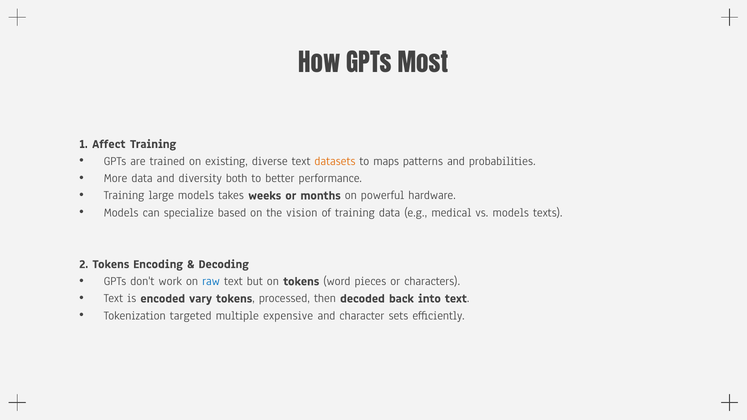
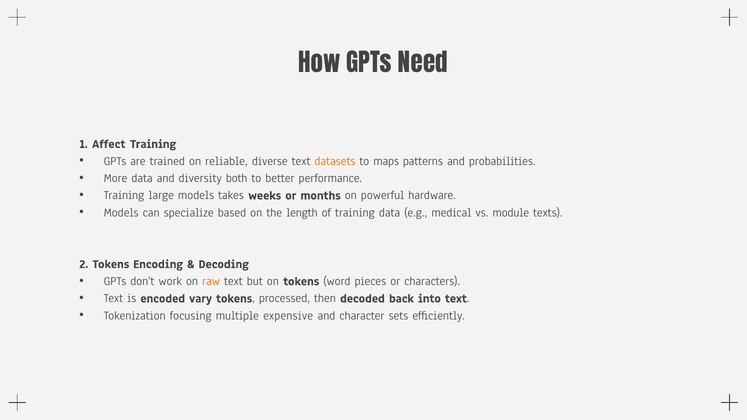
Most: Most -> Need (423, 64)
existing: existing -> reliable (226, 161)
vision: vision -> length (302, 213)
vs models: models -> module (511, 213)
raw colour: blue -> orange (211, 281)
targeted: targeted -> focusing (191, 316)
